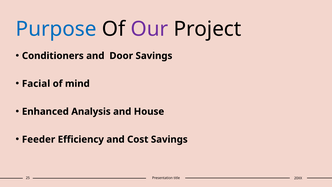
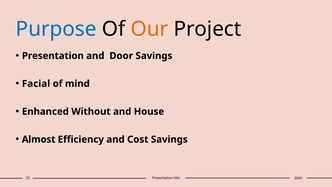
Our colour: purple -> orange (150, 29)
Conditioners: Conditioners -> Presentation (53, 56)
Analysis: Analysis -> Without (91, 111)
Feeder: Feeder -> Almost (39, 139)
